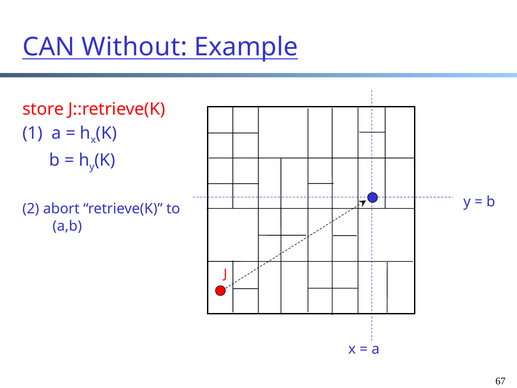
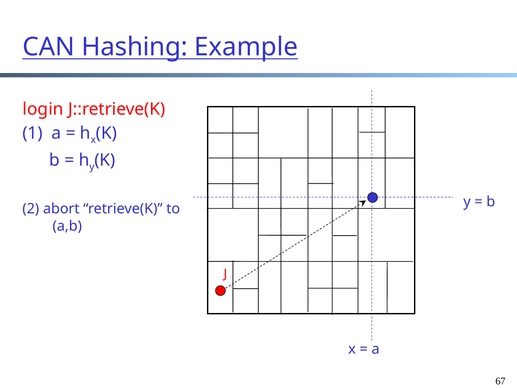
Without: Without -> Hashing (135, 47)
store: store -> login (43, 109)
